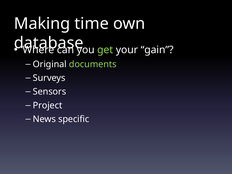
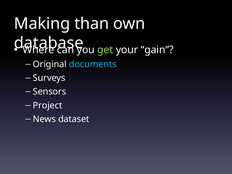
time: time -> than (92, 24)
documents colour: light green -> light blue (93, 64)
specific: specific -> dataset (74, 119)
